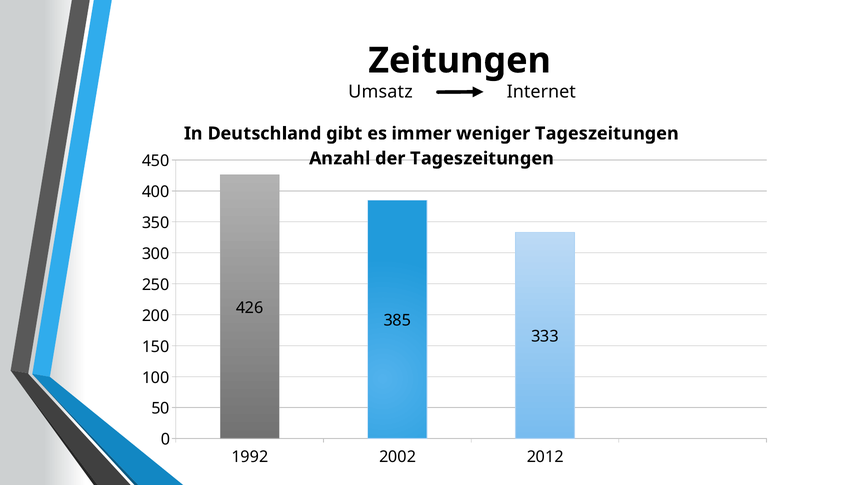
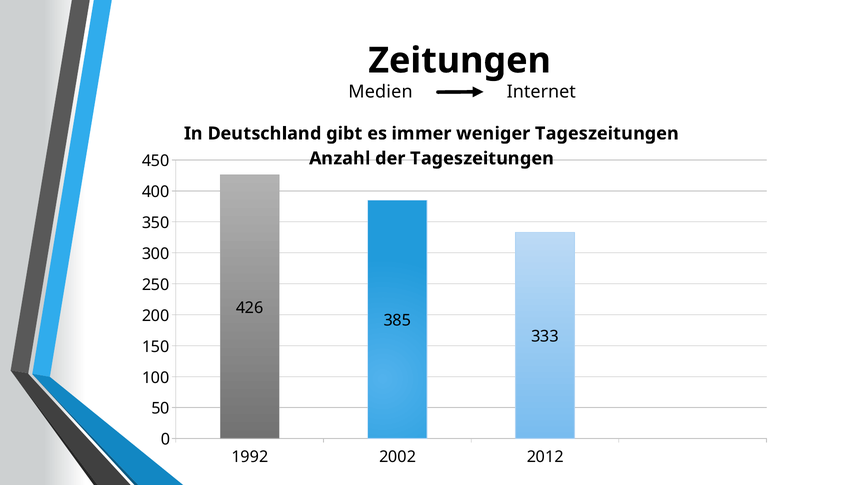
Umsatz: Umsatz -> Medien (380, 92)
